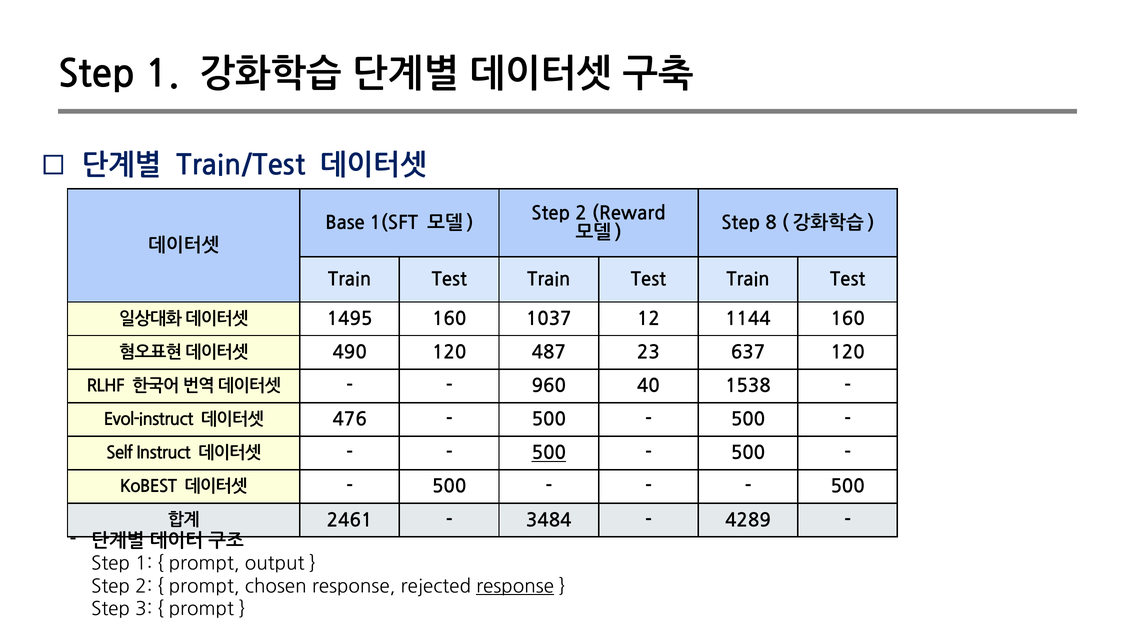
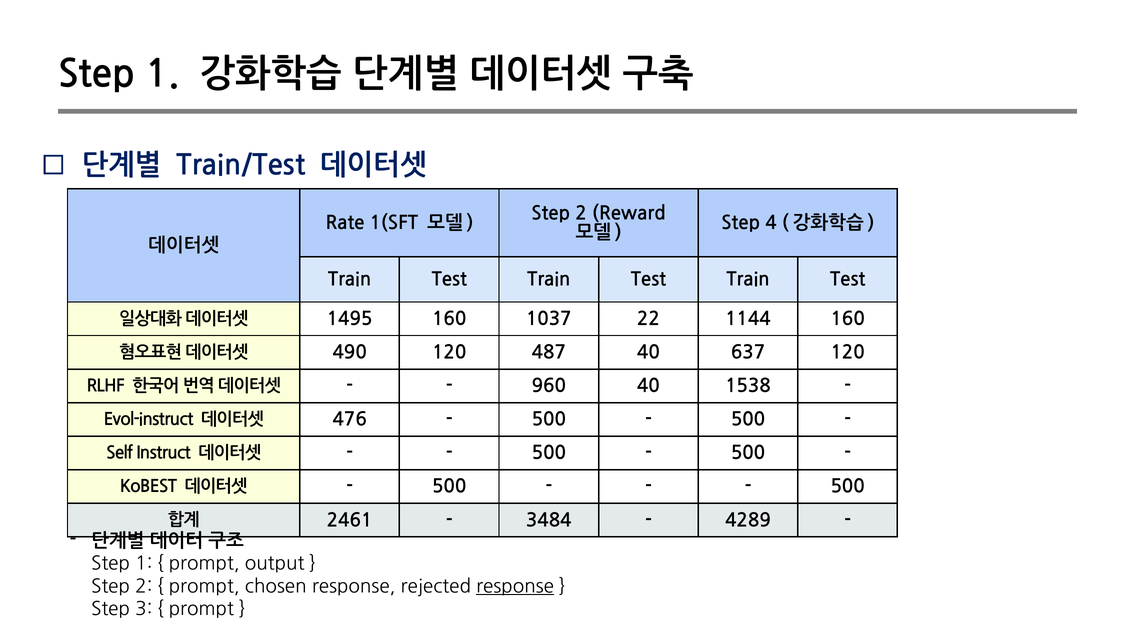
Base: Base -> Rate (345, 223)
8: 8 -> 4 (771, 223)
12: 12 -> 22 (648, 319)
487 23: 23 -> 40 (648, 353)
500 underline: present -> none (549, 454)
